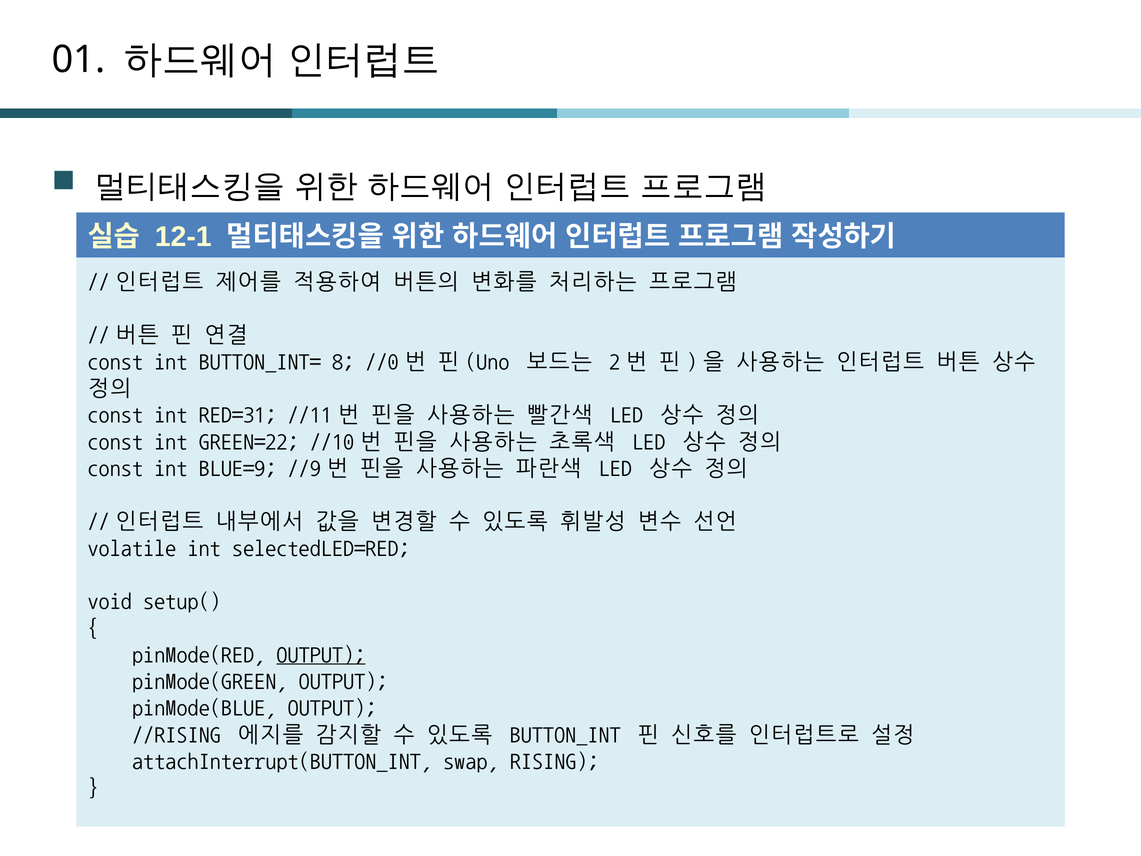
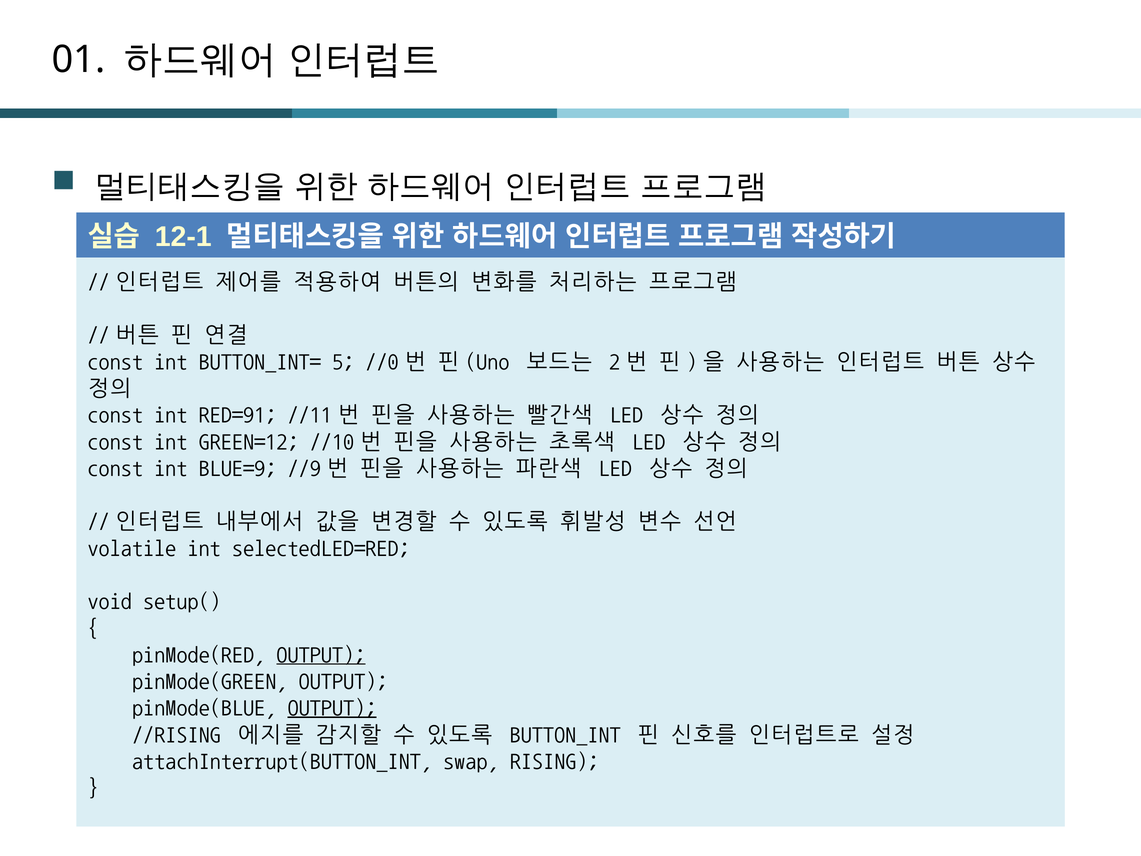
8: 8 -> 5 (343, 361)
RED=31: RED=31 -> RED=91 (238, 414)
GREEN=22: GREEN=22 -> GREEN=12 (249, 441)
OUTPUT underline: none -> present (332, 707)
